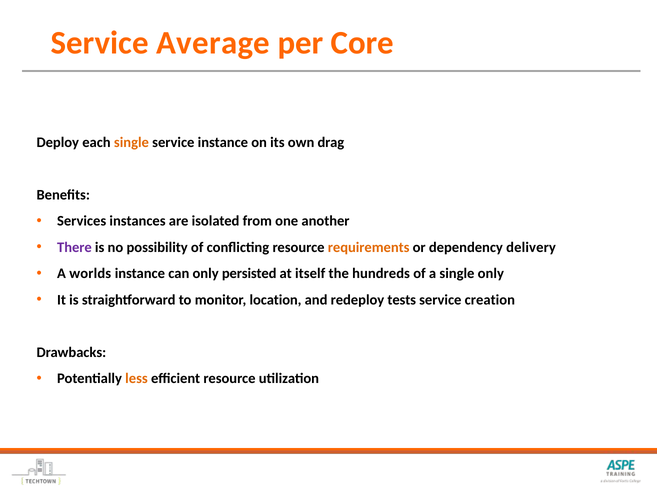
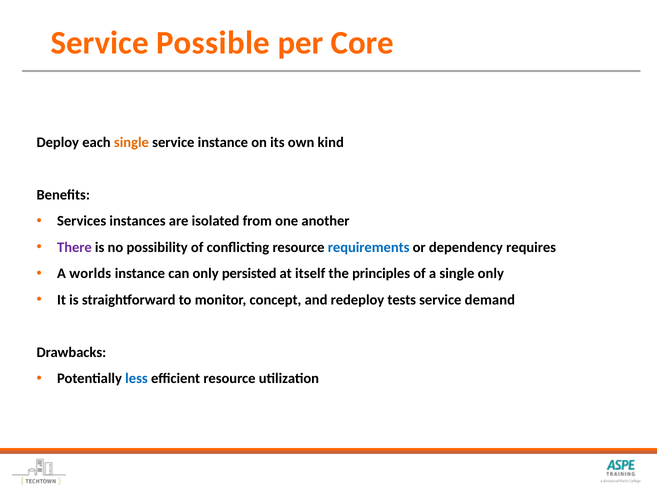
Average: Average -> Possible (213, 43)
drag: drag -> kind (331, 142)
requirements colour: orange -> blue (369, 247)
delivery: delivery -> requires (531, 247)
hundreds: hundreds -> principles (381, 273)
location: location -> concept (275, 300)
creation: creation -> demand (490, 300)
less colour: orange -> blue (136, 378)
